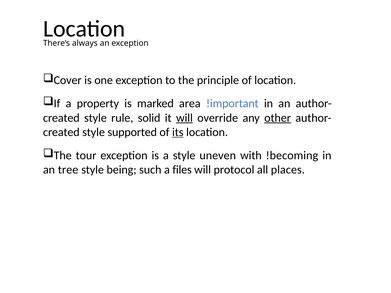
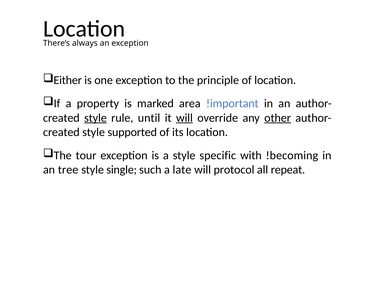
Cover: Cover -> Either (68, 80)
style underline: none -> present (95, 118)
solid: solid -> until (149, 118)
its underline: present -> none (178, 132)
uneven: uneven -> specific (218, 155)
being: being -> single (122, 170)
files: files -> late (182, 170)
places: places -> repeat (288, 170)
